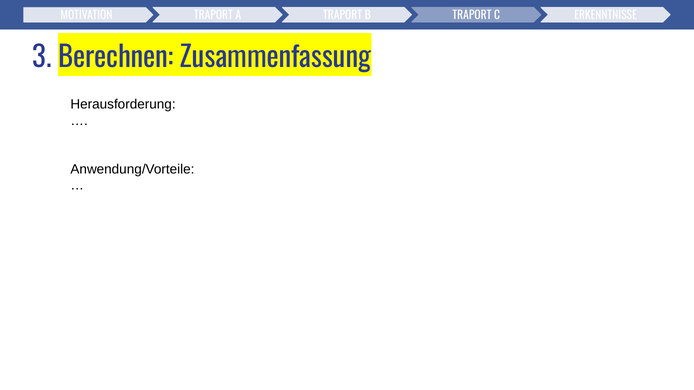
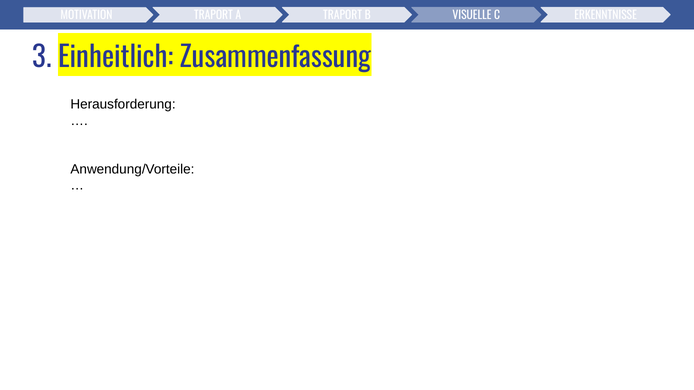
TRAPORT: TRAPORT -> VISUELLE (472, 16)
Berechnen: Berechnen -> Einheitlich (116, 58)
